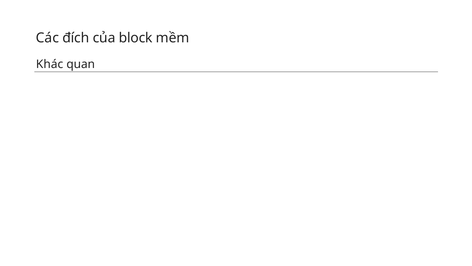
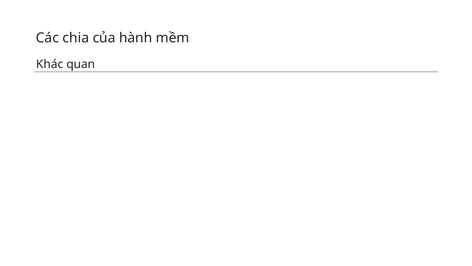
đích: đích -> chia (76, 38)
block: block -> hành (136, 38)
